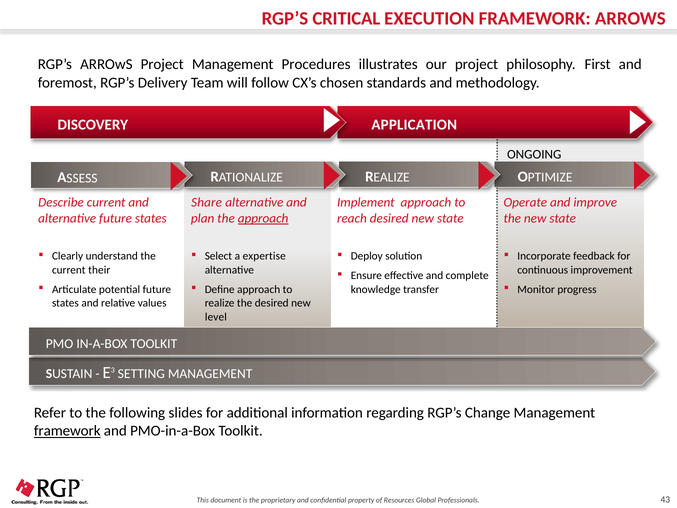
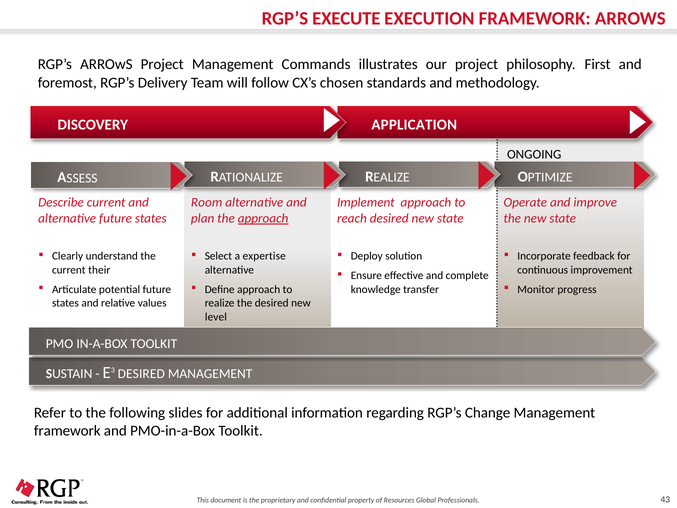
CRITICAL: CRITICAL -> EXECUTE (346, 19)
Procedures: Procedures -> Commands (316, 64)
Share: Share -> Room (207, 202)
E3 SETTING: SETTING -> DESIRED (141, 373)
framework underline: present -> none (67, 431)
